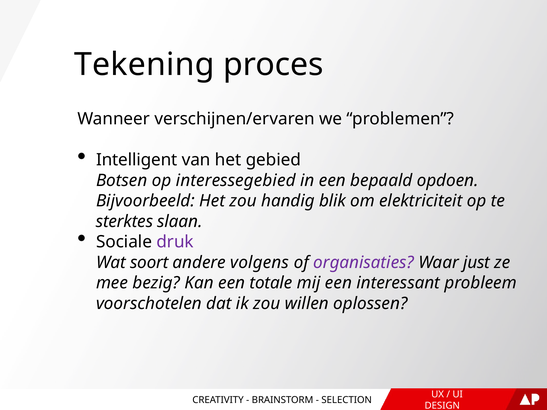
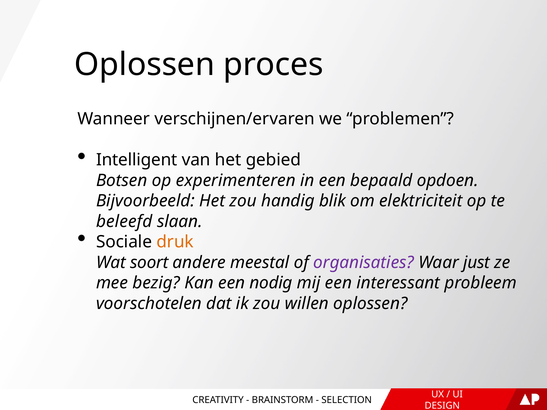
Tekening: Tekening -> Oplossen (145, 65)
interessegebied: interessegebied -> experimenteren (236, 181)
sterktes: sterktes -> beleefd (124, 222)
druk colour: purple -> orange (175, 242)
volgens: volgens -> meestal (260, 263)
totale: totale -> nodig (271, 283)
